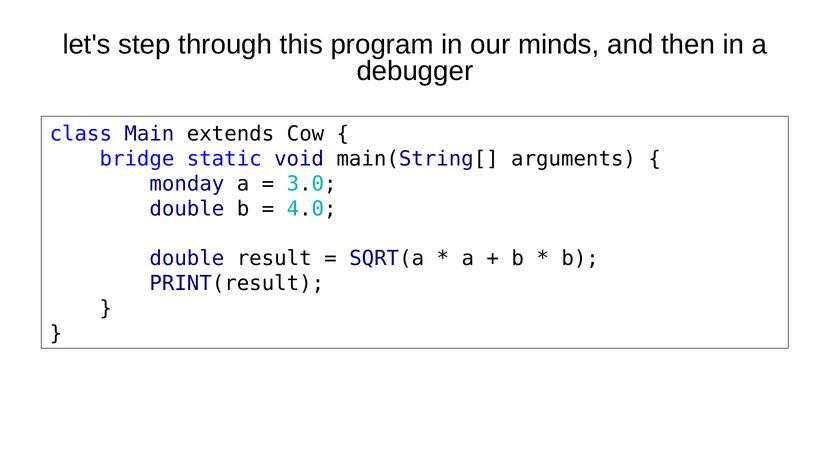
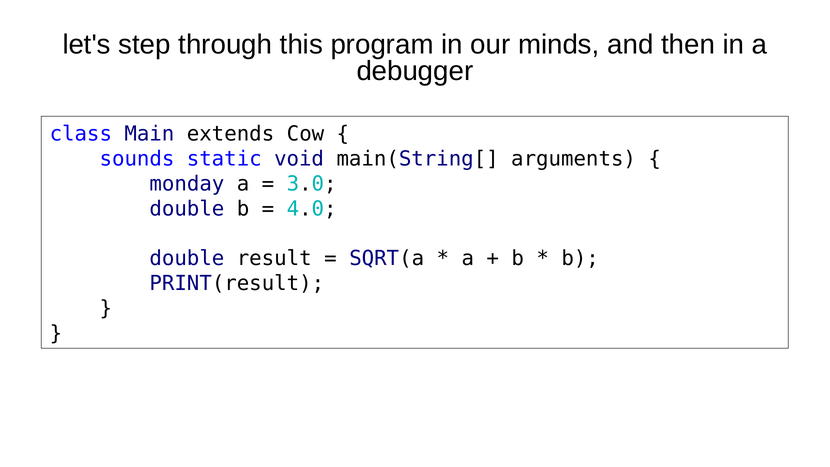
bridge: bridge -> sounds (137, 159)
